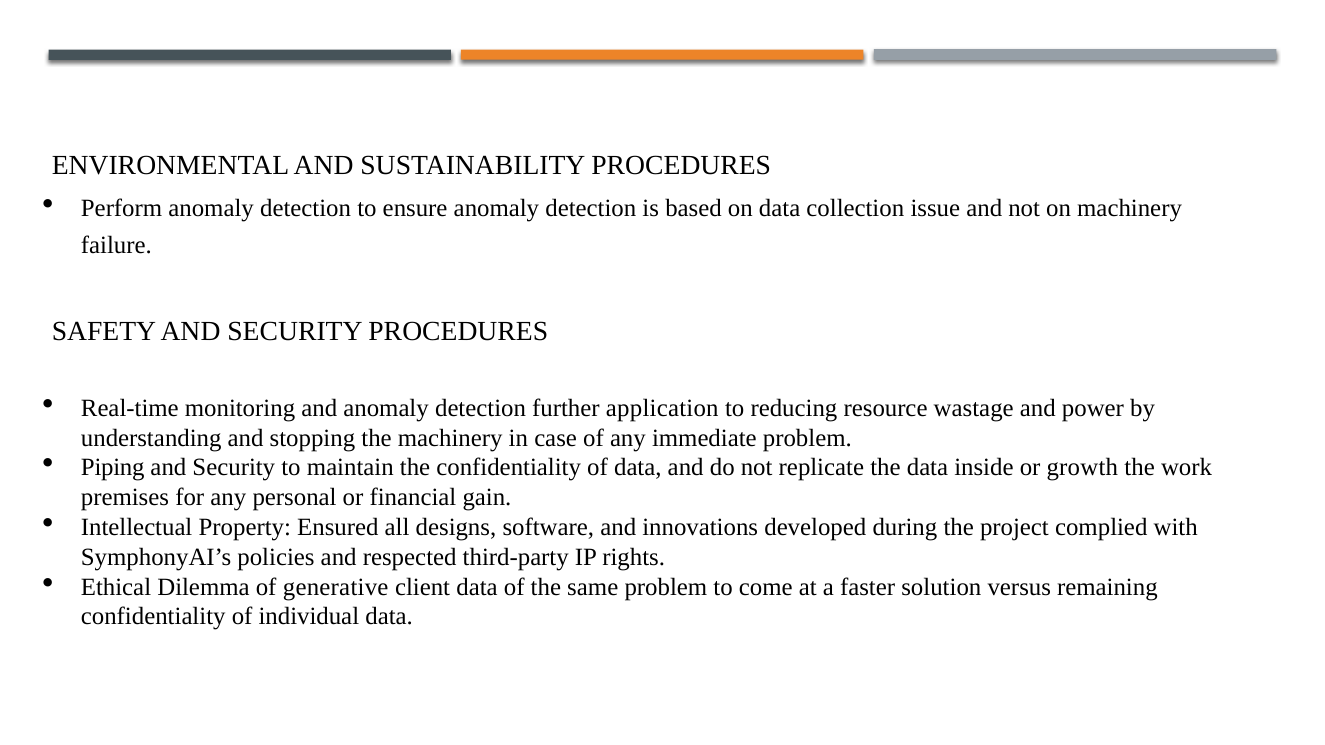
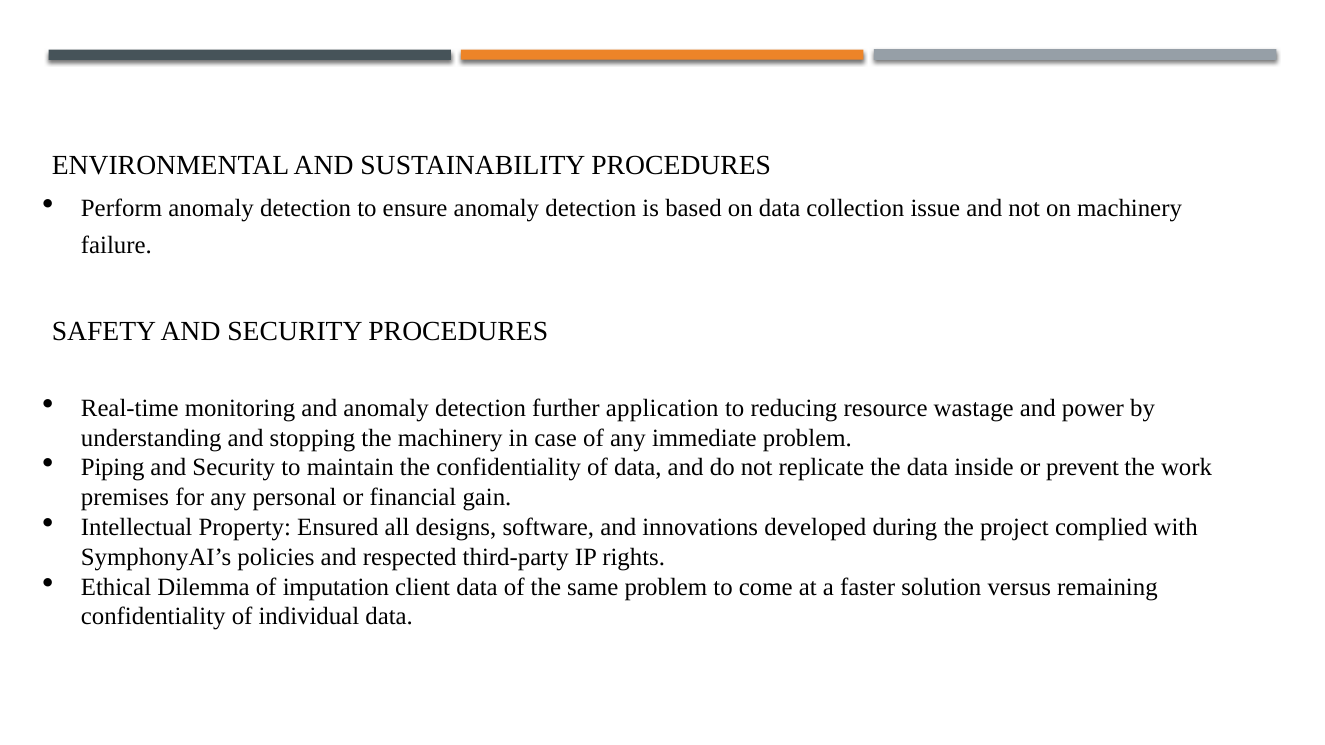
growth: growth -> prevent (1083, 468)
generative: generative -> imputation (336, 587)
